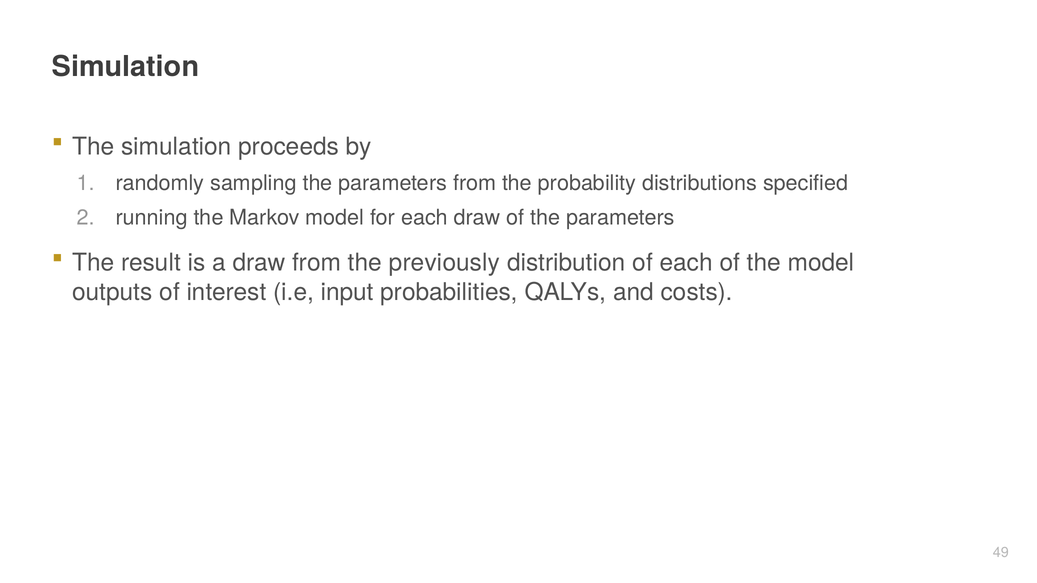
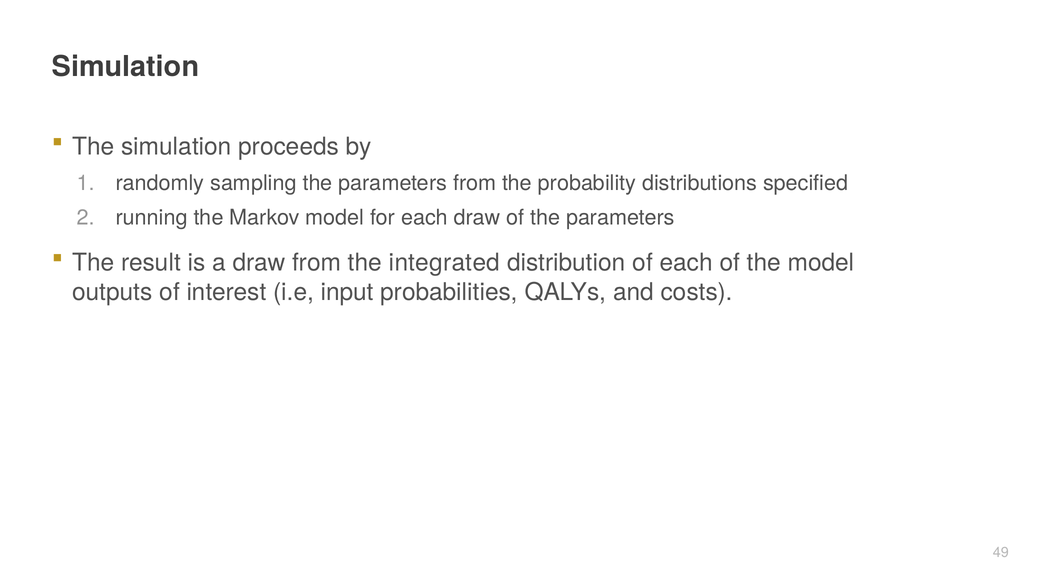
previously: previously -> integrated (444, 263)
